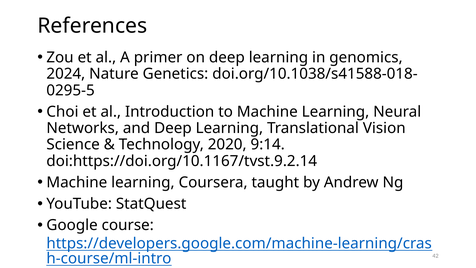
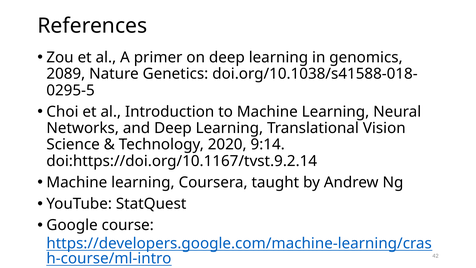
2024: 2024 -> 2089 (66, 74)
